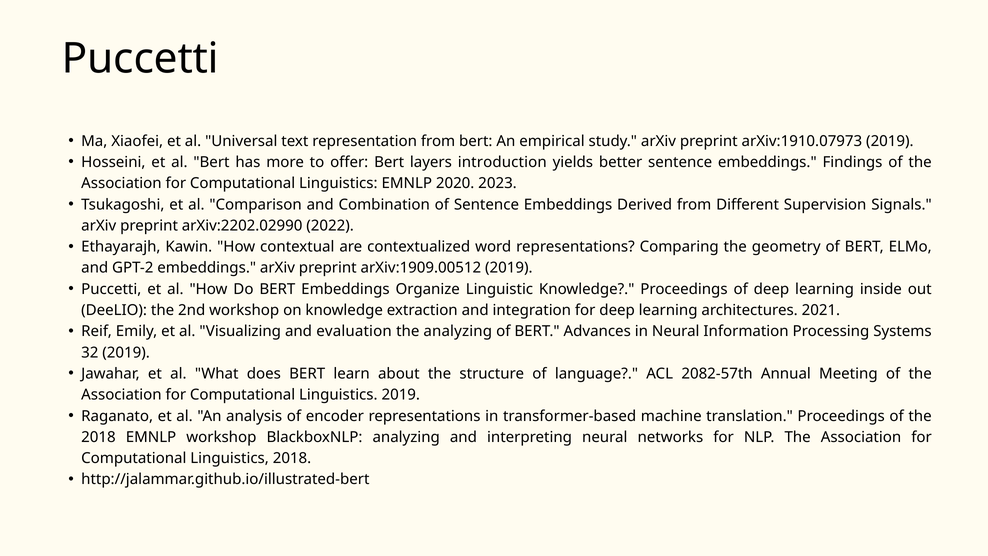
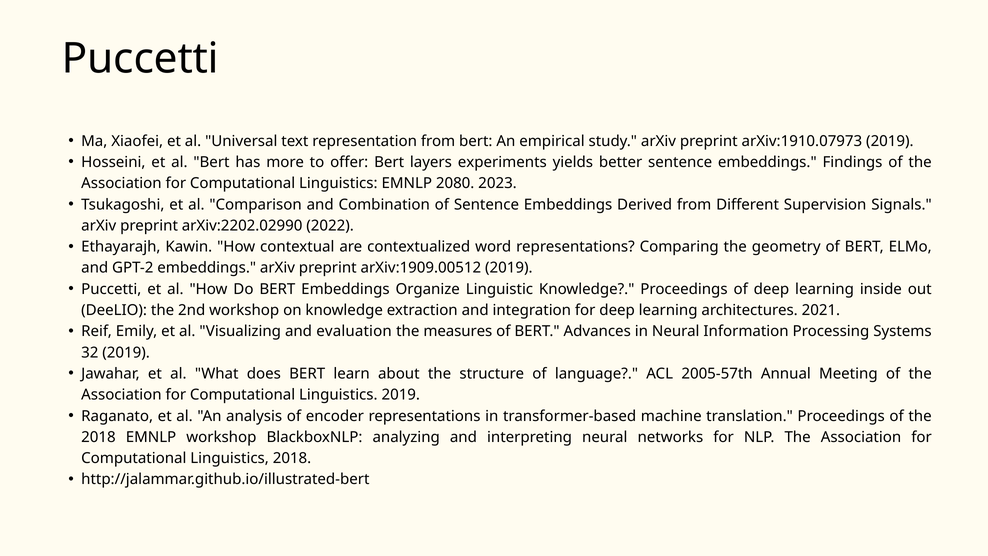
introduction: introduction -> experiments (502, 162)
2020: 2020 -> 2080 (455, 183)
the analyzing: analyzing -> measures (458, 331)
2082-57th: 2082-57th -> 2005-57th (717, 374)
